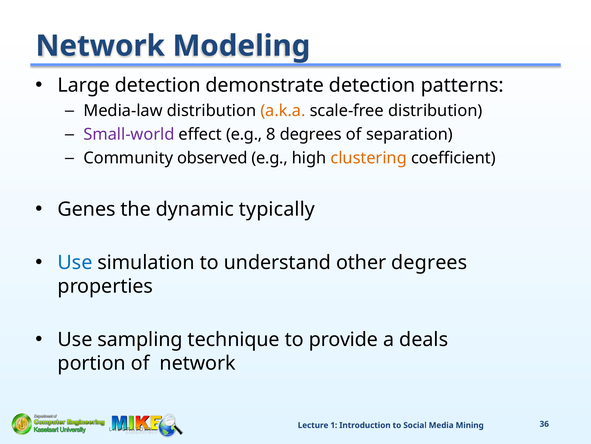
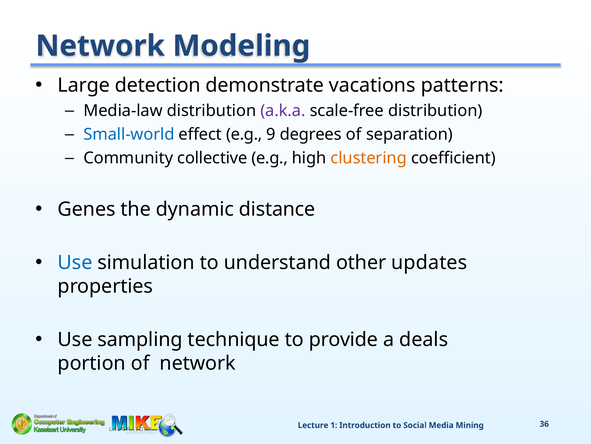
demonstrate detection: detection -> vacations (372, 85)
a.k.a colour: orange -> purple (283, 111)
Small-world colour: purple -> blue (129, 134)
8: 8 -> 9 (271, 134)
observed: observed -> collective (212, 158)
typically: typically -> distance (277, 209)
other degrees: degrees -> updates (429, 262)
